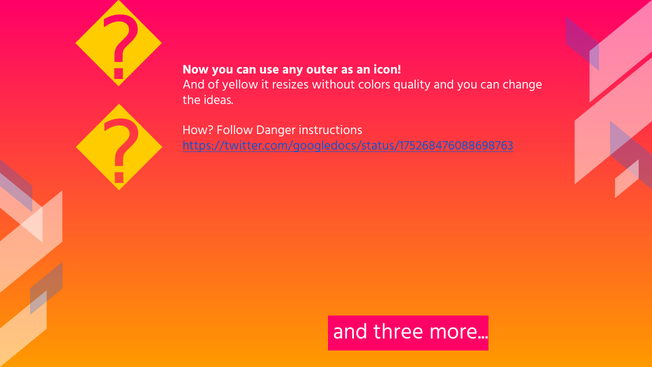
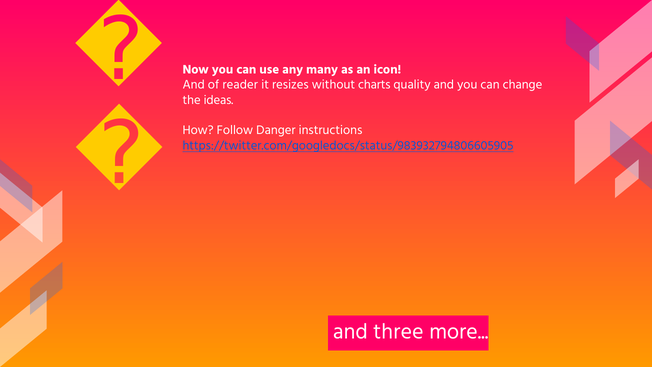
outer: outer -> many (322, 69)
yellow: yellow -> reader (240, 85)
colors: colors -> charts (374, 85)
https://twitter.com/googledocs/status/175268476088698763: https://twitter.com/googledocs/status/175268476088698763 -> https://twitter.com/googledocs/status/983932794806605905 (348, 145)
